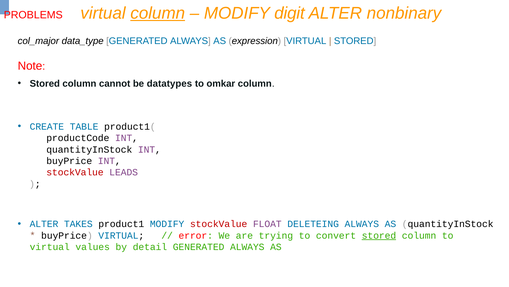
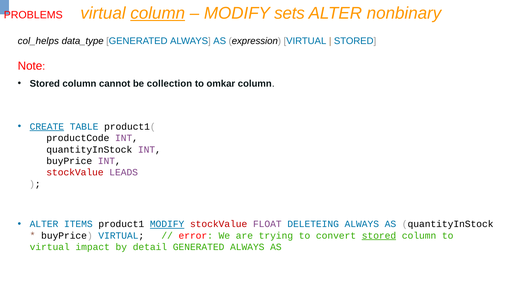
digit: digit -> sets (289, 13)
col_major: col_major -> col_helps (38, 41)
datatypes: datatypes -> collection (169, 83)
CREATE underline: none -> present (47, 126)
TAKES: TAKES -> ITEMS (78, 224)
MODIFY underline: none -> present (167, 224)
values: values -> impact (93, 247)
